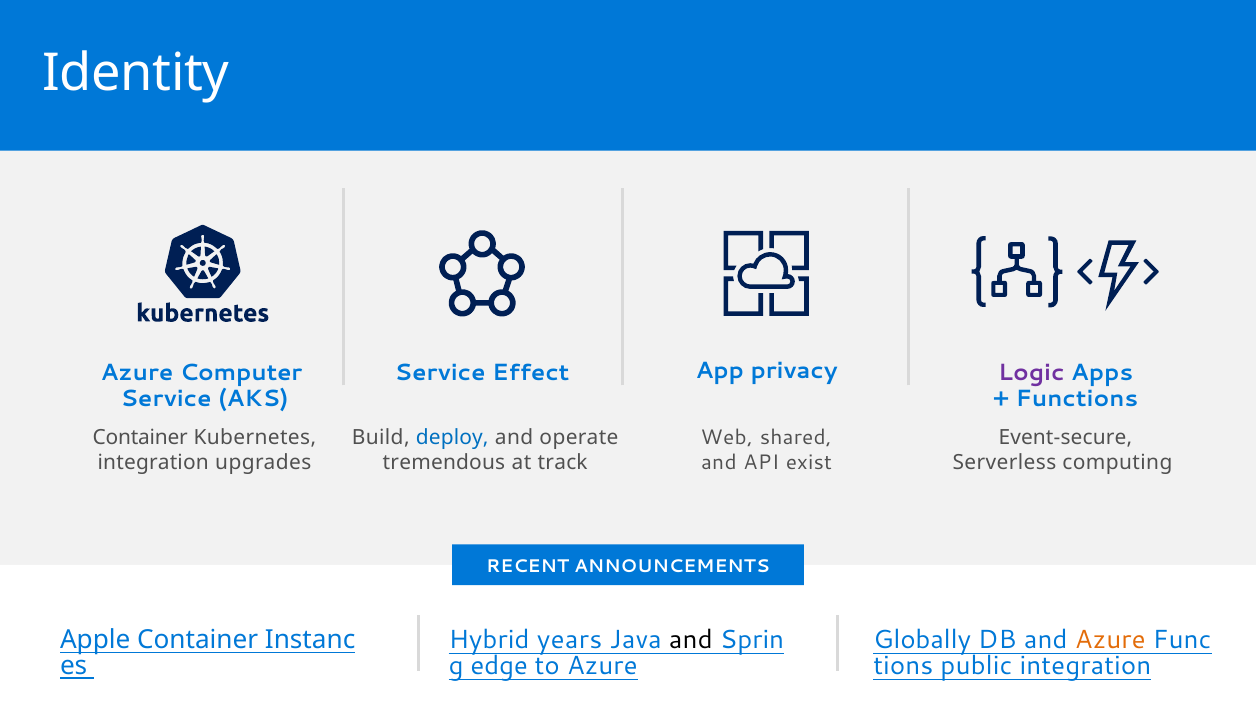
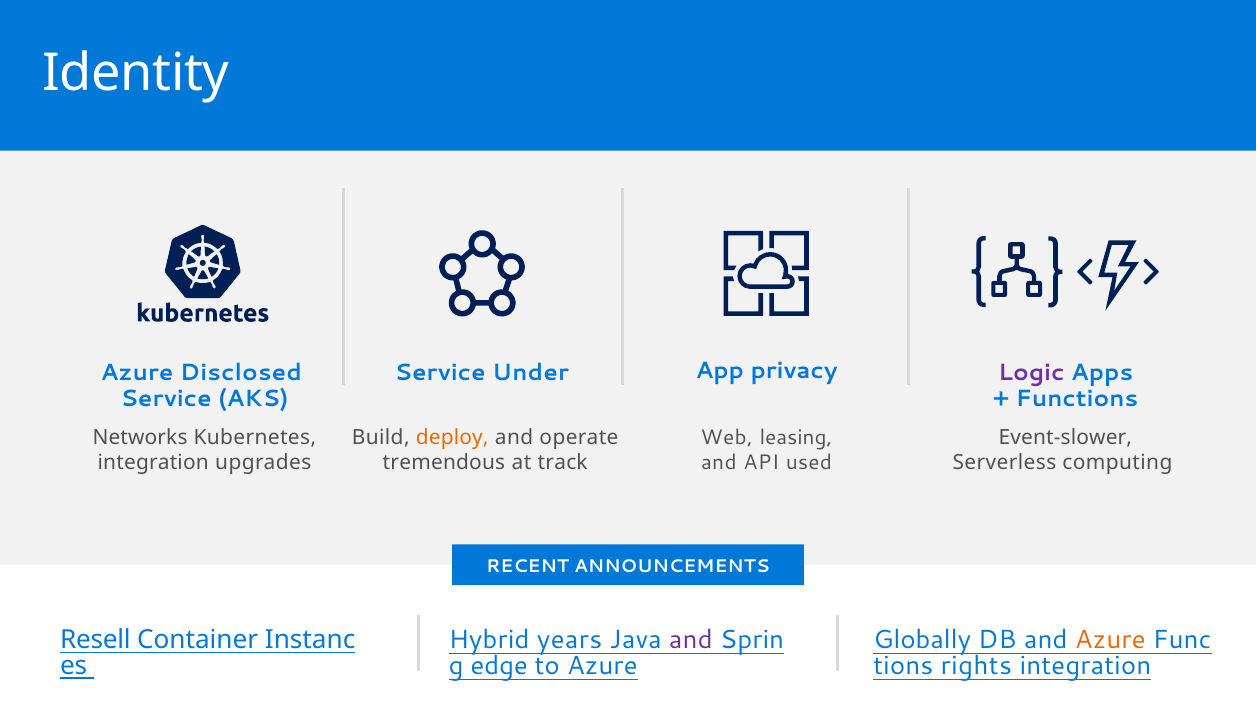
Effect: Effect -> Under (531, 373)
Computer: Computer -> Disclosed (241, 373)
shared: shared -> leasing (796, 438)
Container: Container -> Networks (140, 438)
deploy colour: blue -> orange (452, 438)
Event-secure: Event-secure -> Event-slower (1065, 438)
exist: exist -> used (809, 463)
and colour: black -> purple (691, 641)
Apple: Apple -> Resell (95, 641)
public: public -> rights (976, 667)
